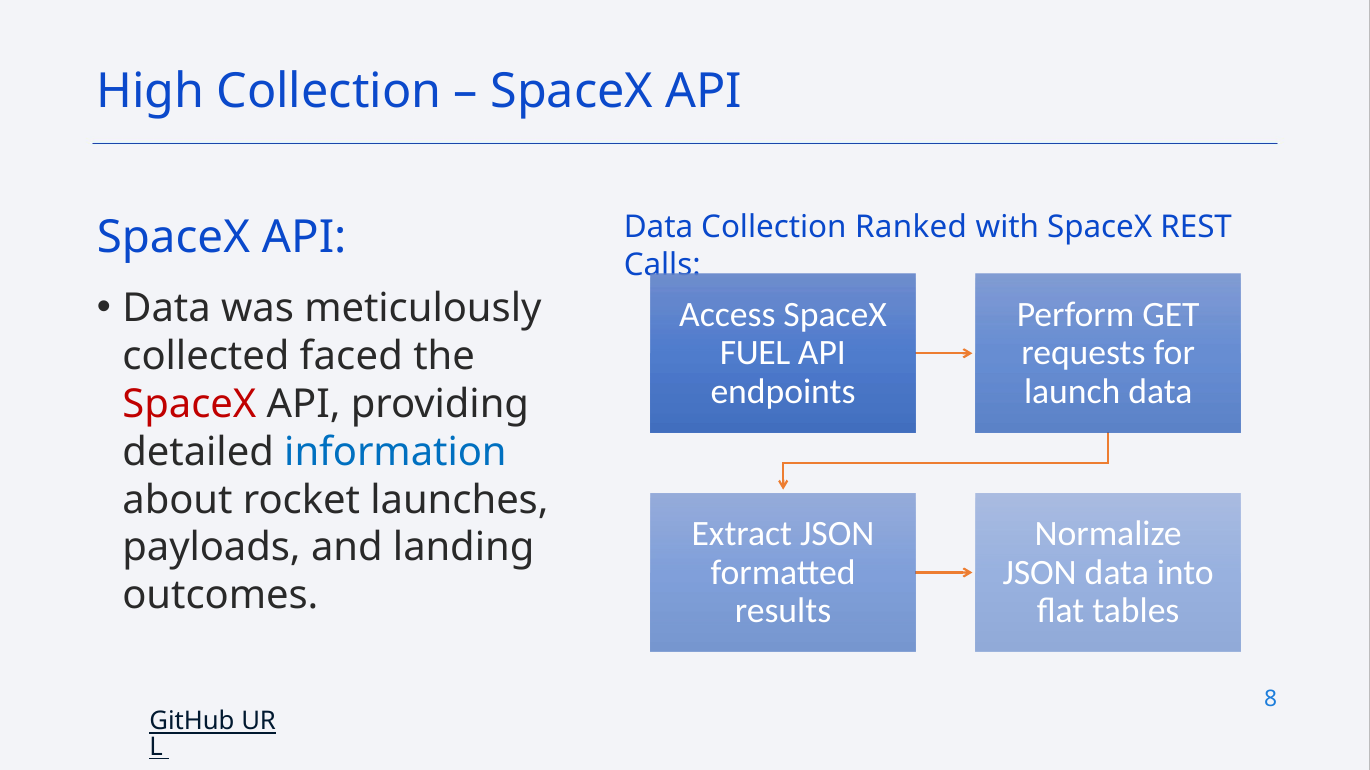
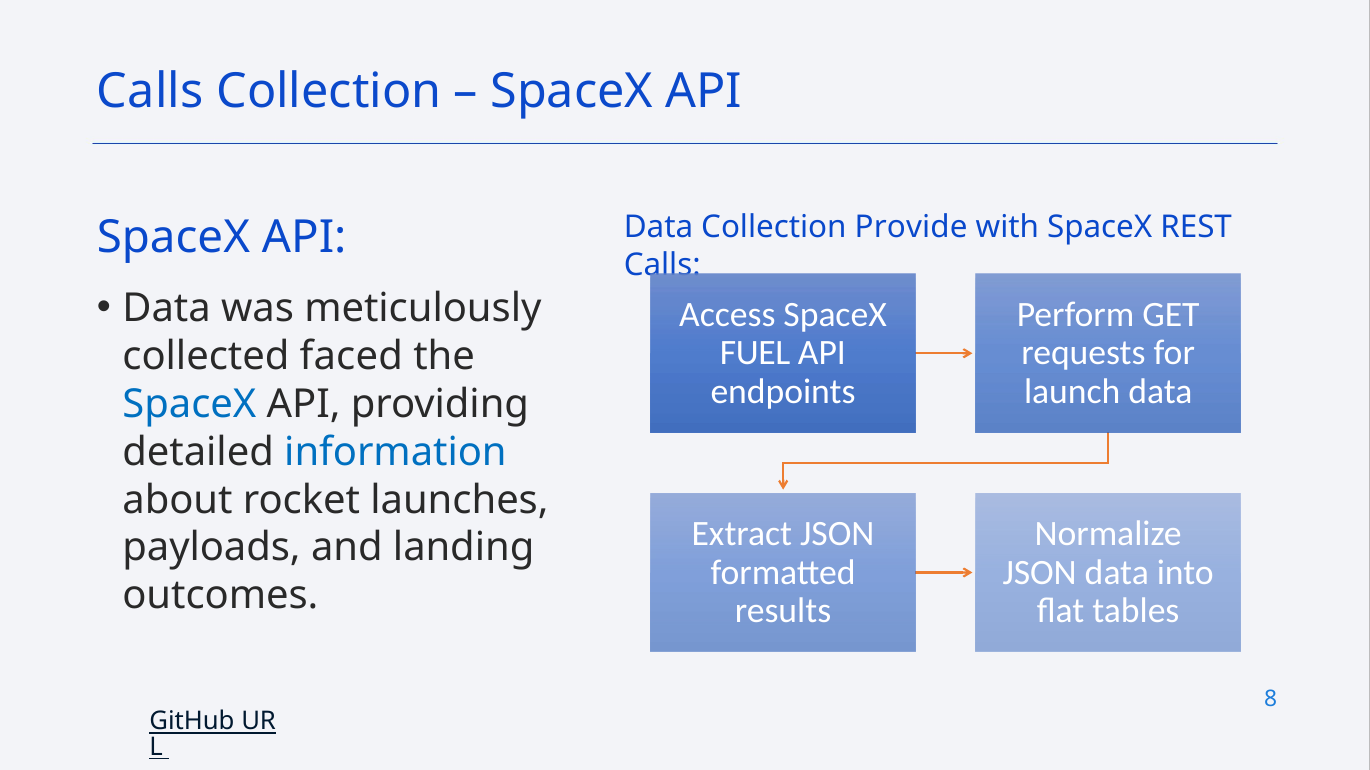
High: High -> Calls (150, 92)
Ranked: Ranked -> Provide (911, 228)
SpaceX colour: red -> blue (189, 405)
